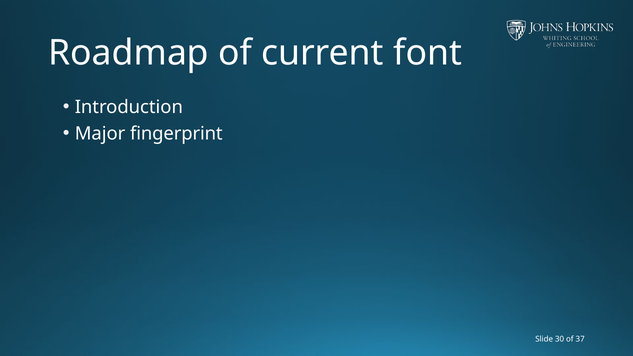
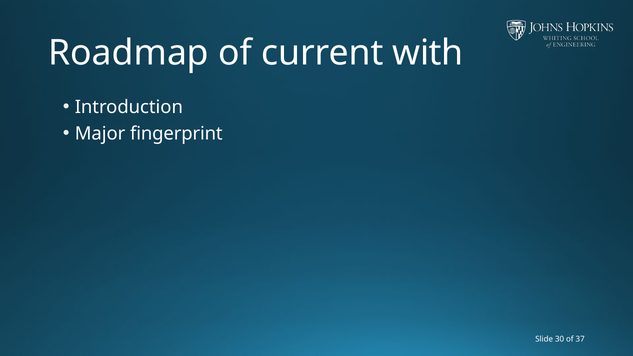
font: font -> with (428, 53)
